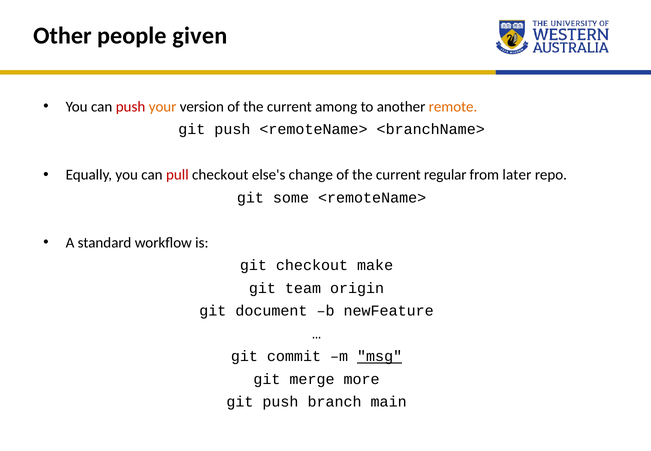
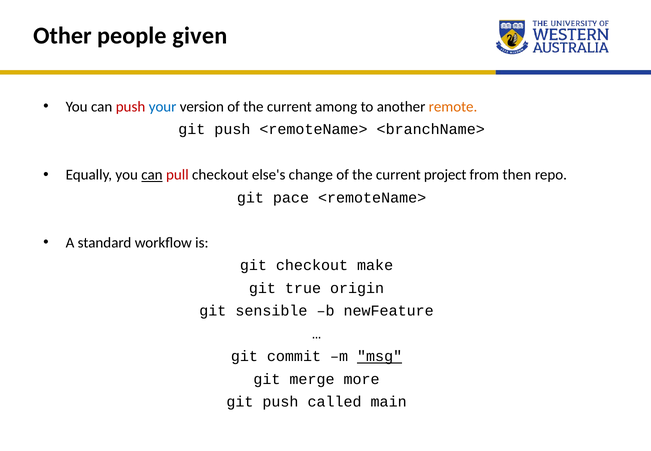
your colour: orange -> blue (163, 107)
can underline: none -> present (152, 175)
regular: regular -> project (445, 175)
later: later -> then (517, 175)
some: some -> pace (291, 197)
team: team -> true (303, 288)
document: document -> sensible (271, 311)
branch: branch -> called (335, 402)
